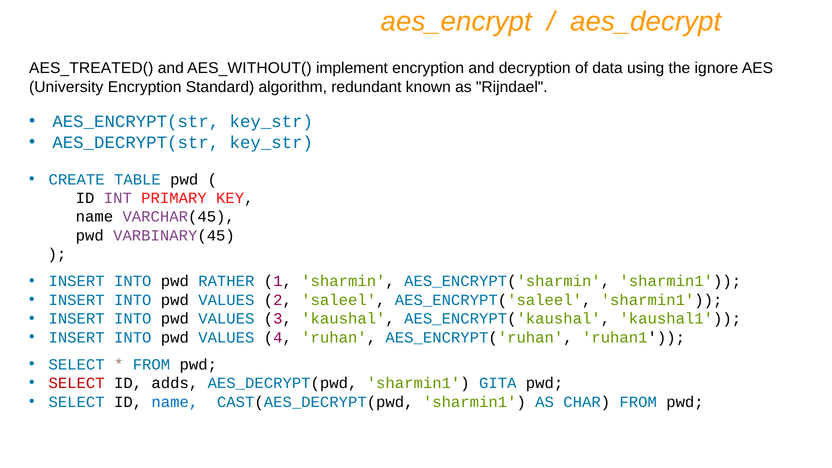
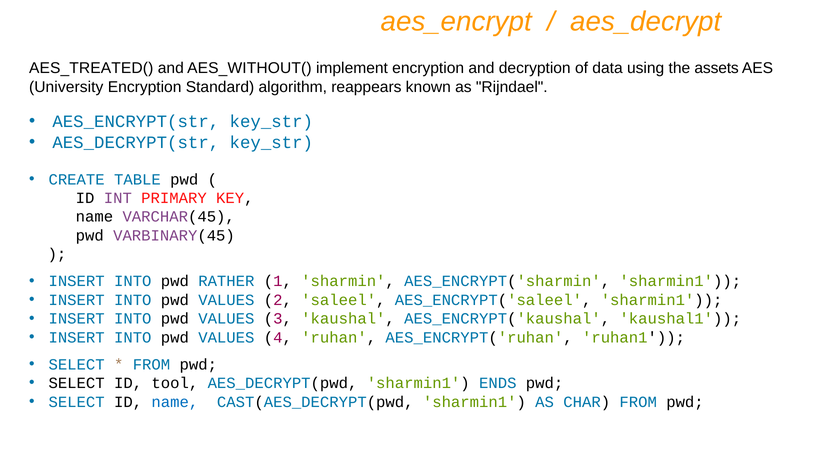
ignore: ignore -> assets (717, 68)
redundant: redundant -> reappears (366, 87)
SELECT colour: red -> black (77, 383)
adds: adds -> tool (175, 383)
GITA: GITA -> ENDS (498, 383)
